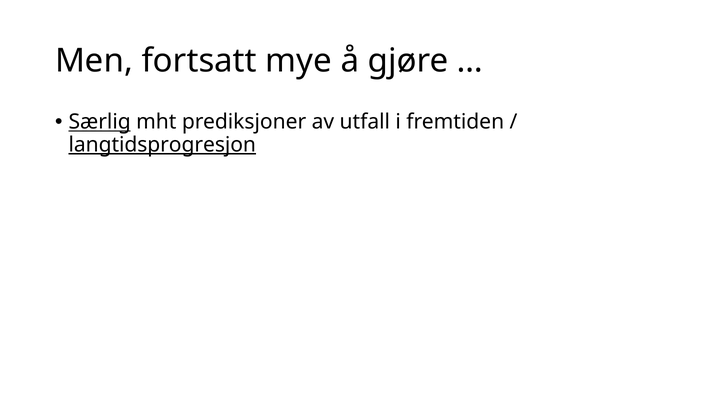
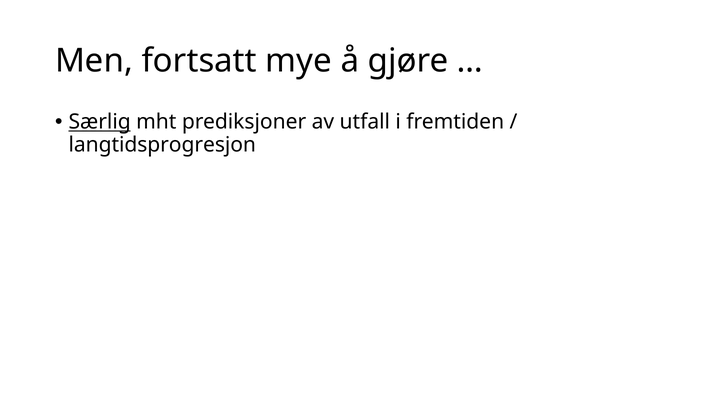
langtidsprogresjon underline: present -> none (162, 145)
